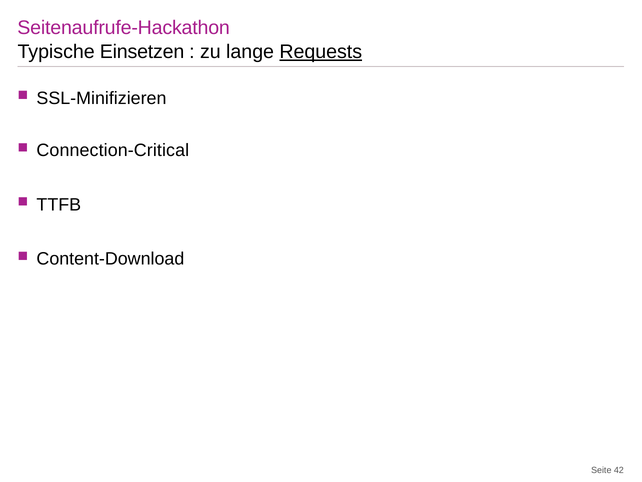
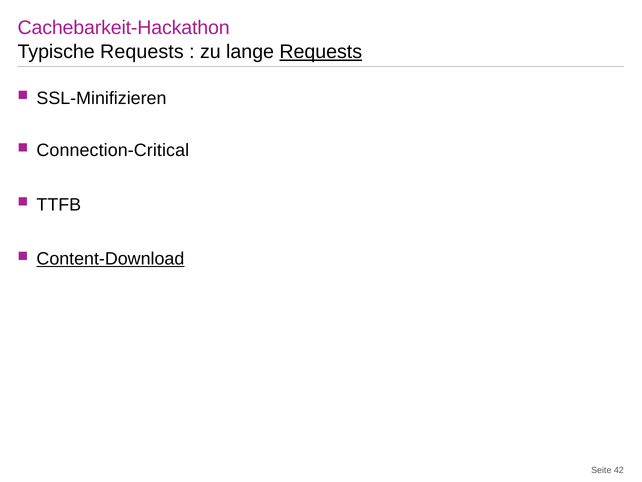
Seitenaufrufe-Hackathon: Seitenaufrufe-Hackathon -> Cachebarkeit-Hackathon (124, 28)
Typische Einsetzen: Einsetzen -> Requests (142, 52)
Content-Download underline: none -> present (110, 259)
